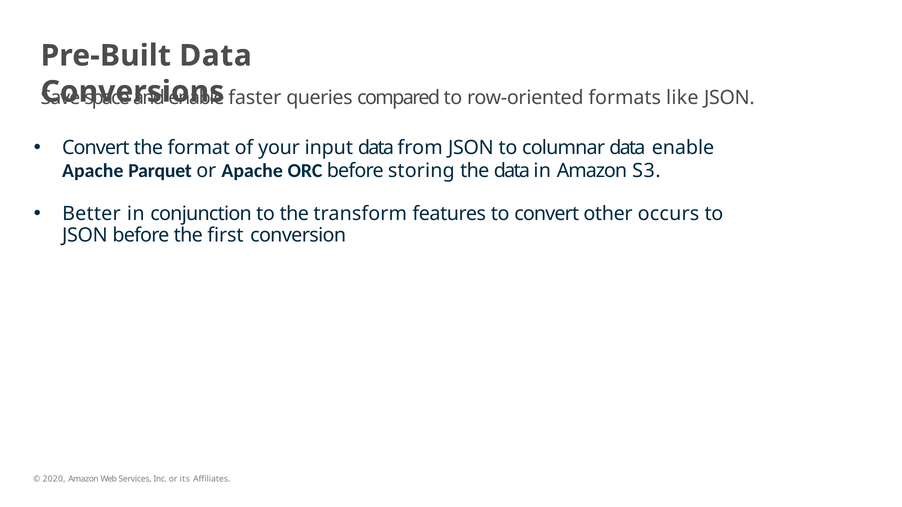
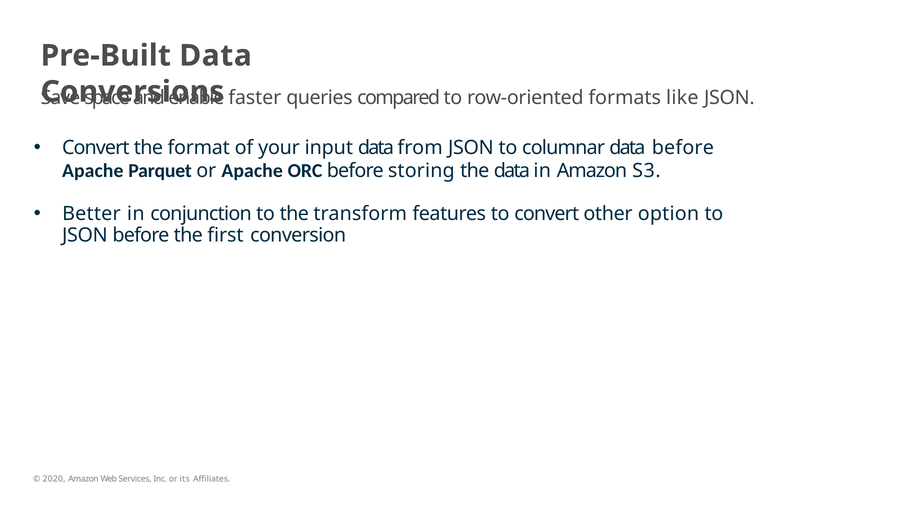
data enable: enable -> before (683, 148)
occurs: occurs -> option (668, 214)
